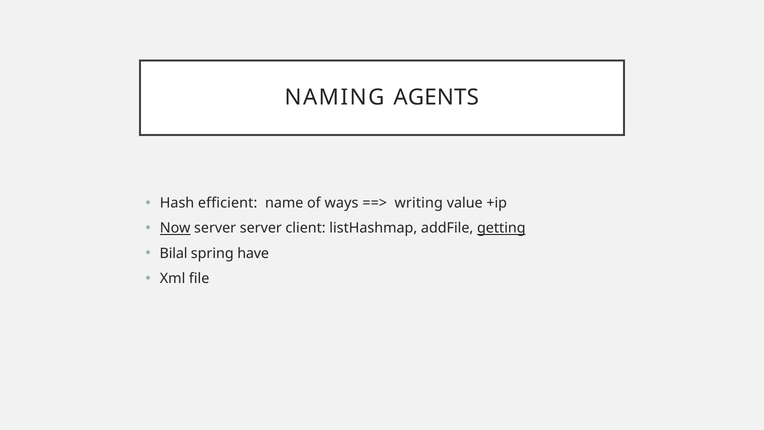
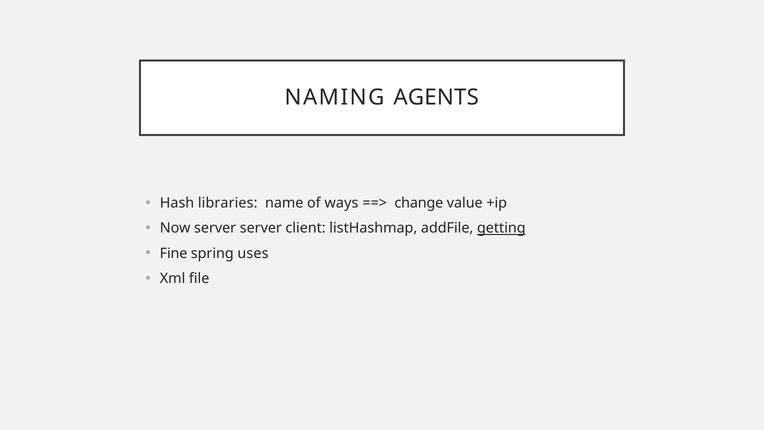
efficient: efficient -> libraries (228, 203)
writing: writing -> change (419, 203)
Now underline: present -> none (175, 228)
Bilal: Bilal -> Fine (174, 253)
have: have -> uses (253, 253)
